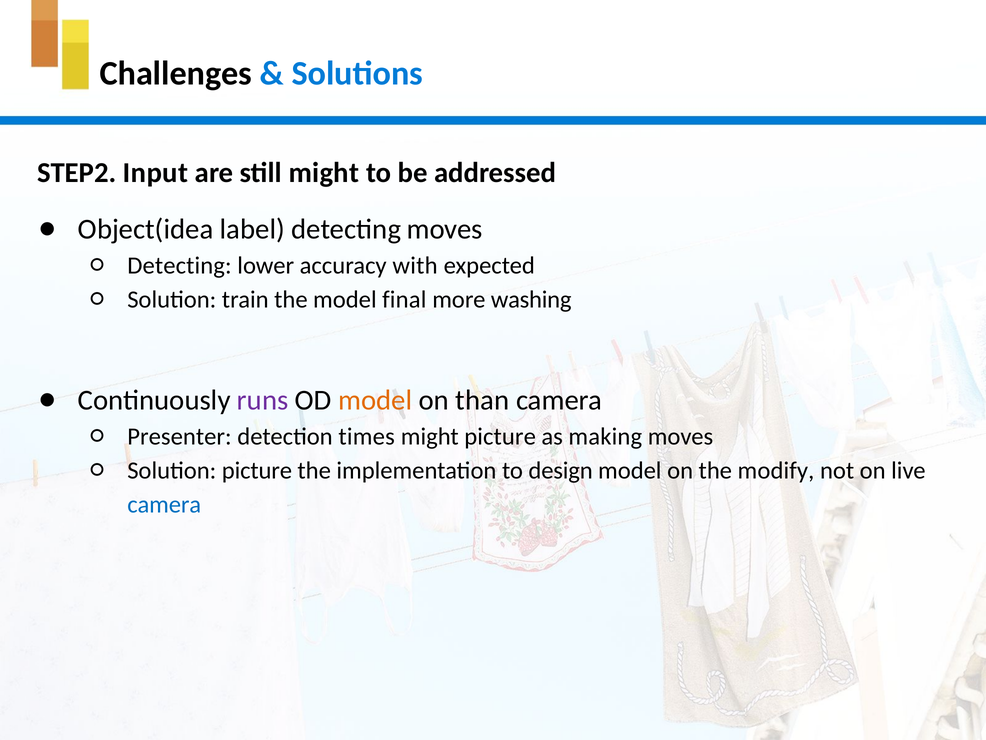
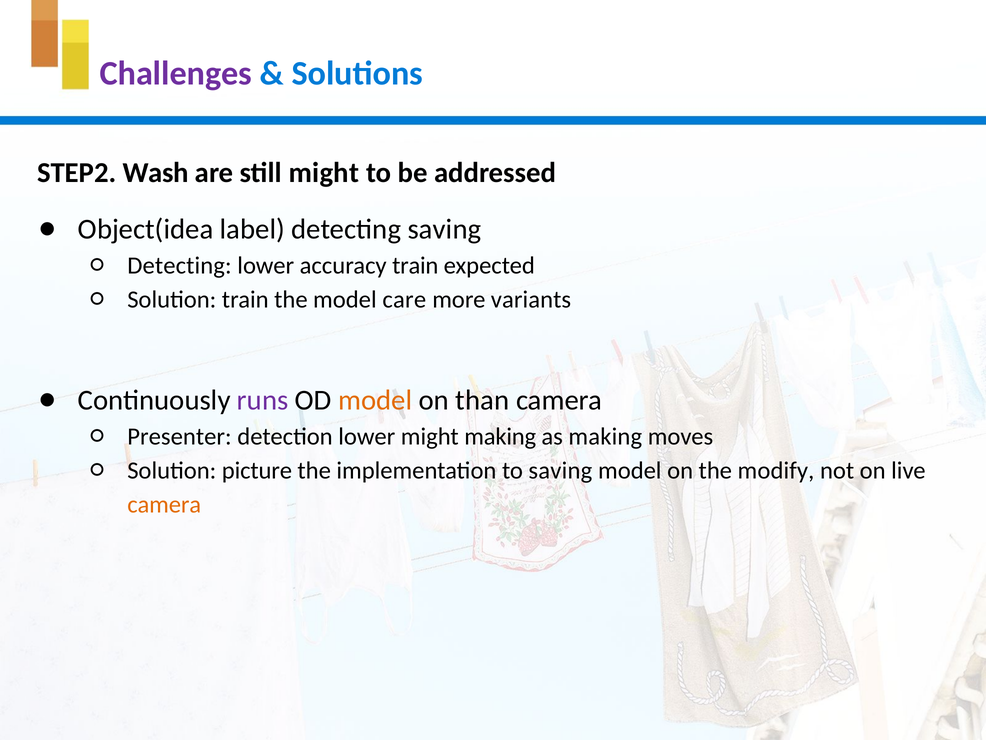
Challenges colour: black -> purple (176, 73)
Input: Input -> Wash (156, 173)
detecting moves: moves -> saving (444, 229)
accuracy with: with -> train (415, 265)
final: final -> care (404, 299)
washing: washing -> variants (531, 299)
detection times: times -> lower (367, 436)
might picture: picture -> making (500, 436)
to design: design -> saving (560, 470)
camera colour: blue -> orange (164, 504)
